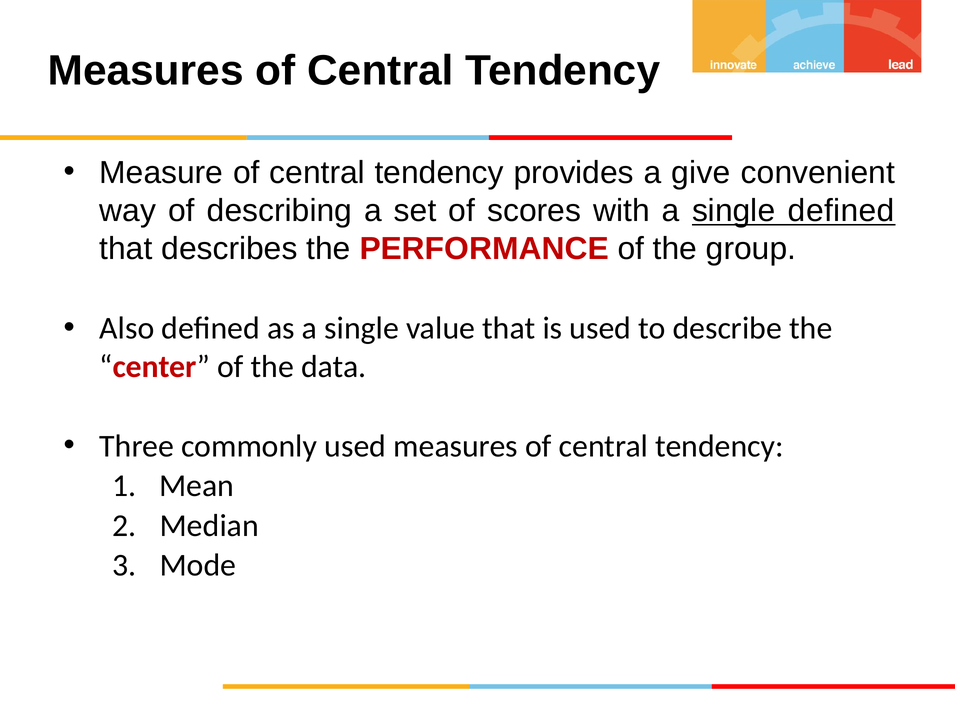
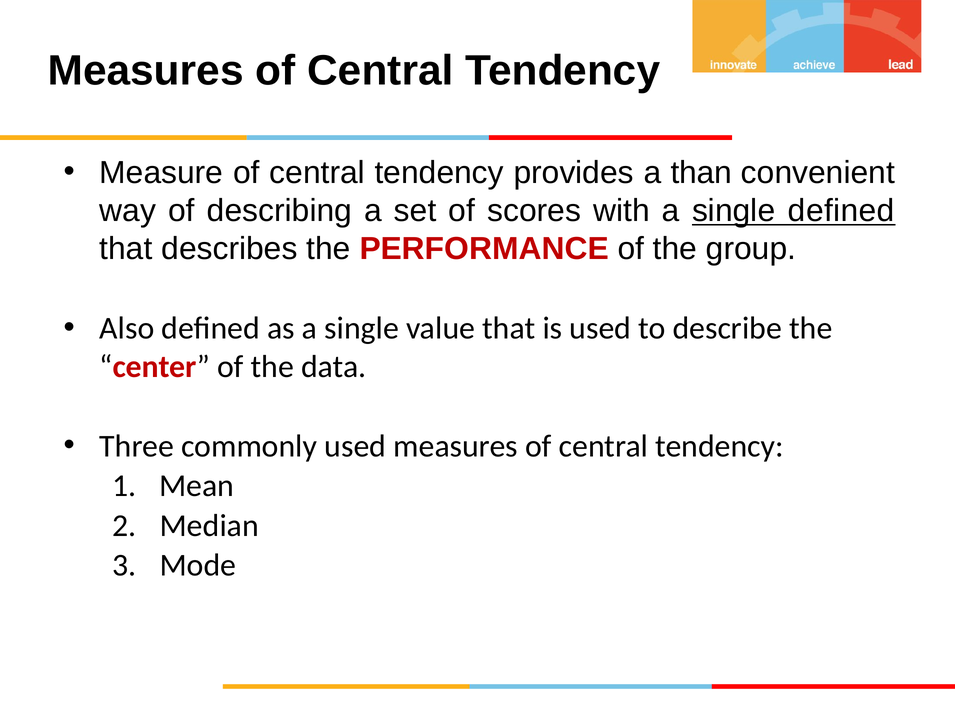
give: give -> than (701, 173)
